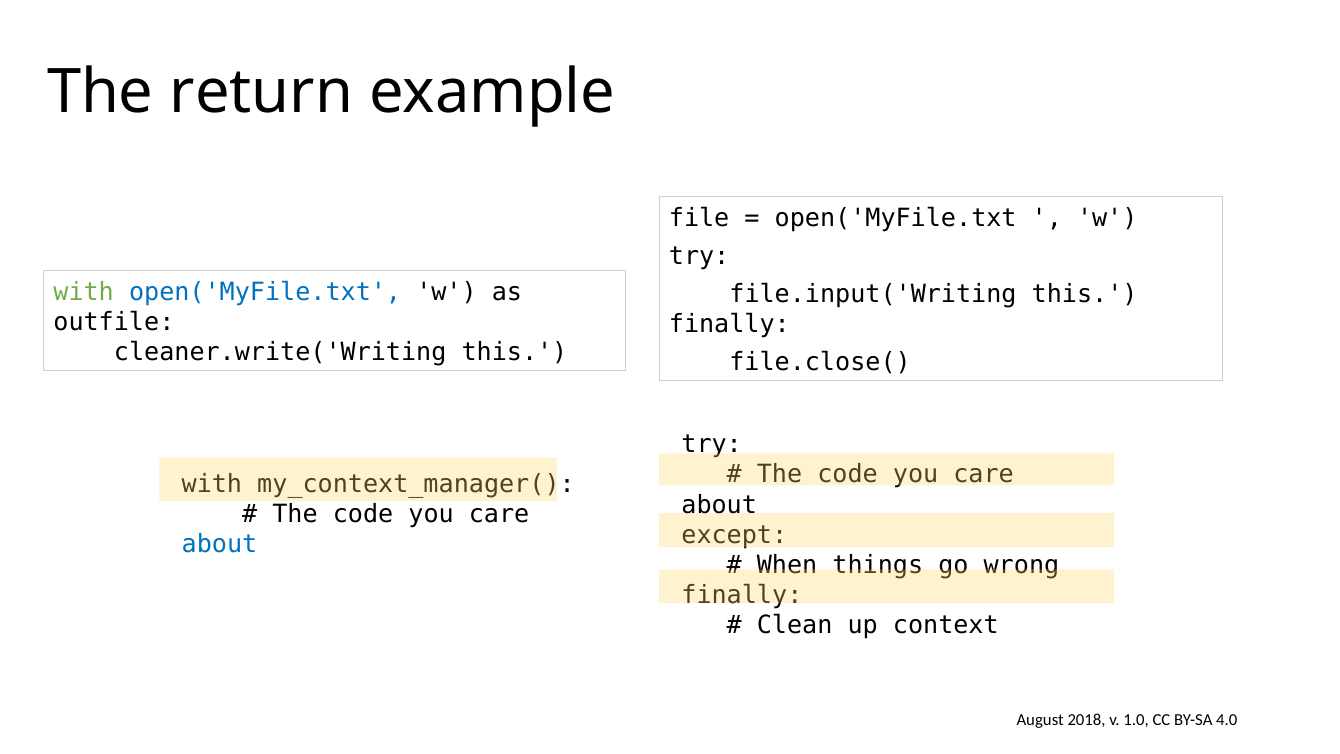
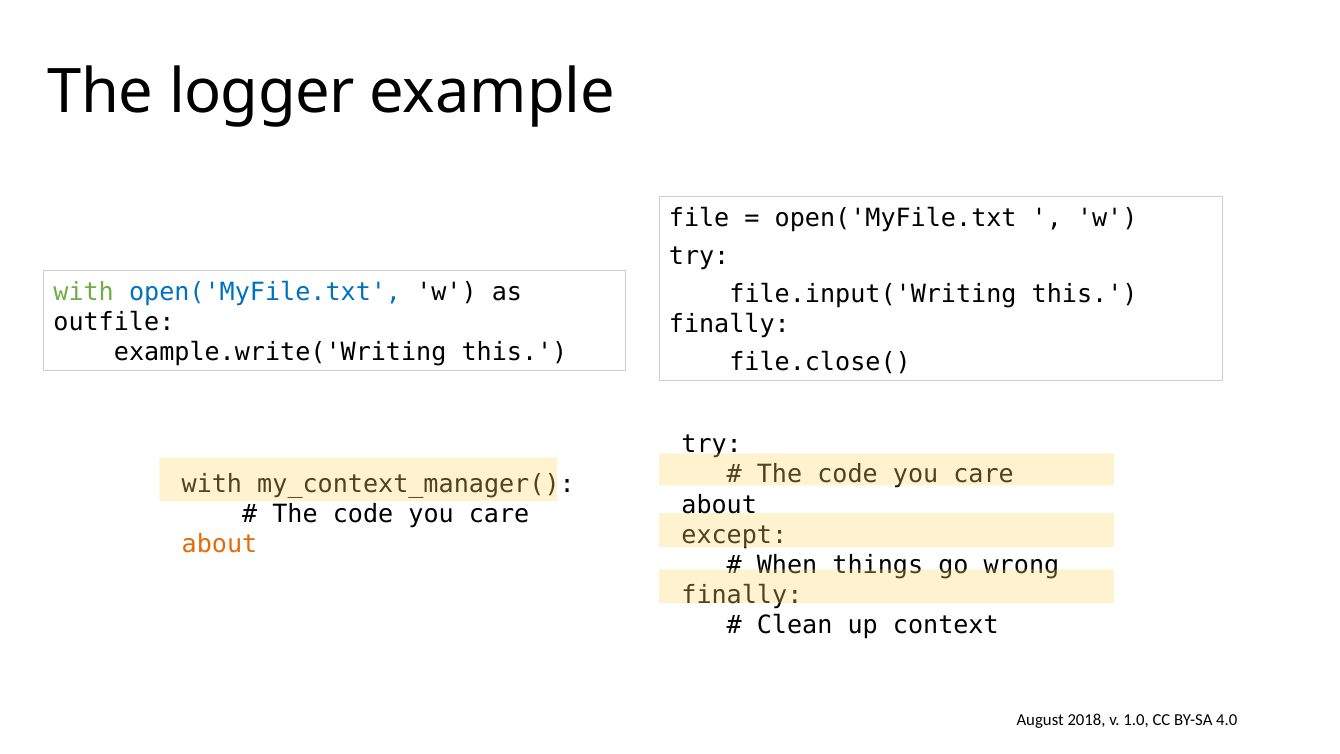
return: return -> logger (262, 92)
cleaner.write('Writing: cleaner.write('Writing -> example.write('Writing (280, 352)
about colour: blue -> orange (220, 544)
